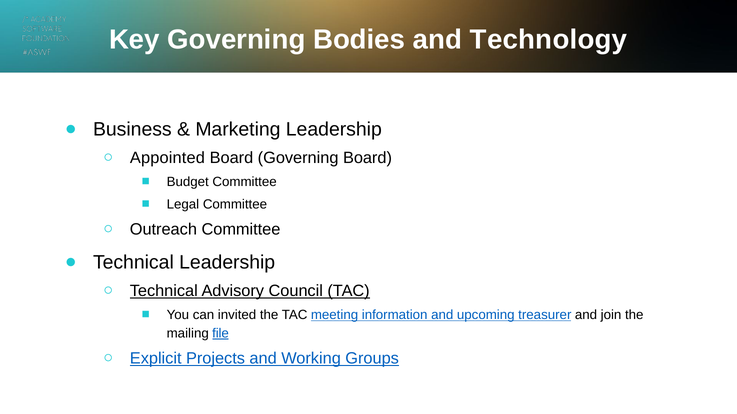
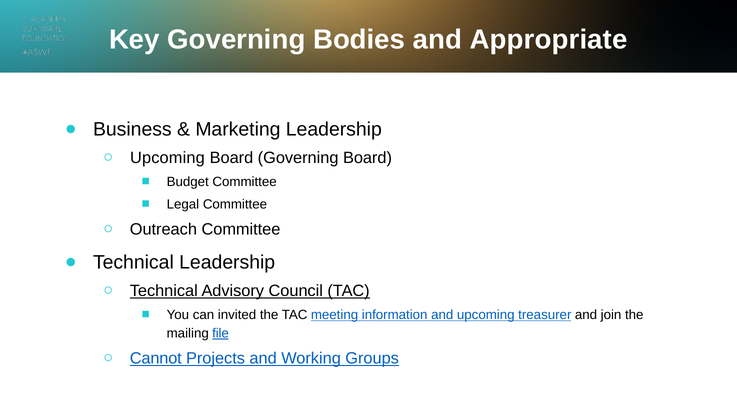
Technology: Technology -> Appropriate (549, 40)
Appointed: Appointed -> Upcoming (167, 158)
Explicit: Explicit -> Cannot (156, 359)
